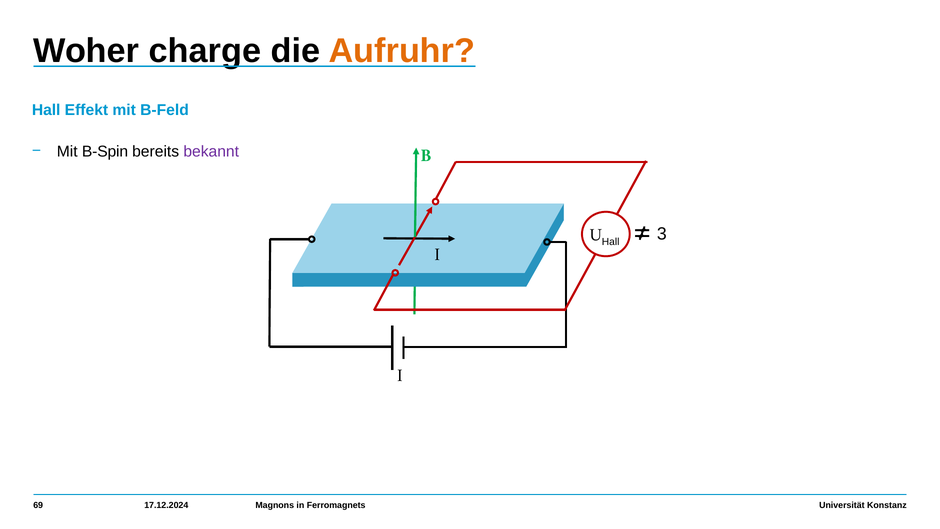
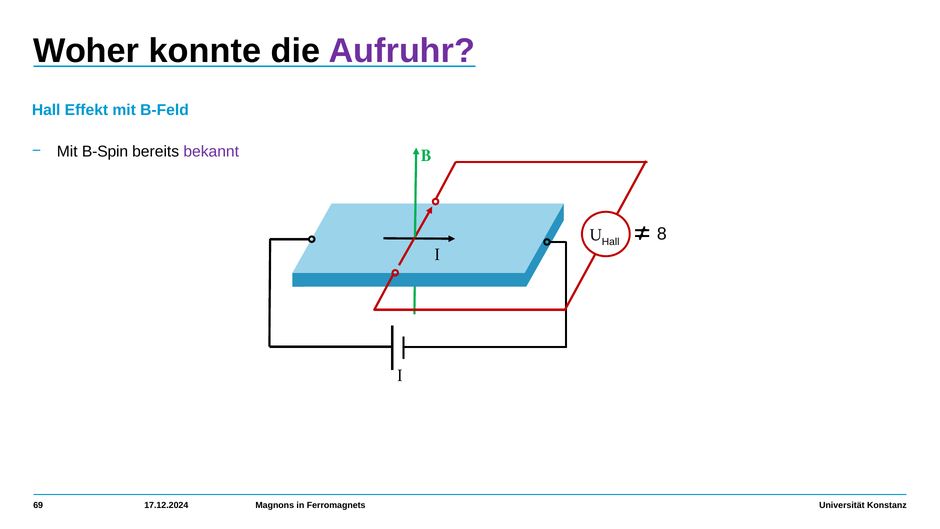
charge: charge -> konnte (205, 51)
Aufruhr colour: orange -> purple (402, 51)
3: 3 -> 8 (662, 234)
